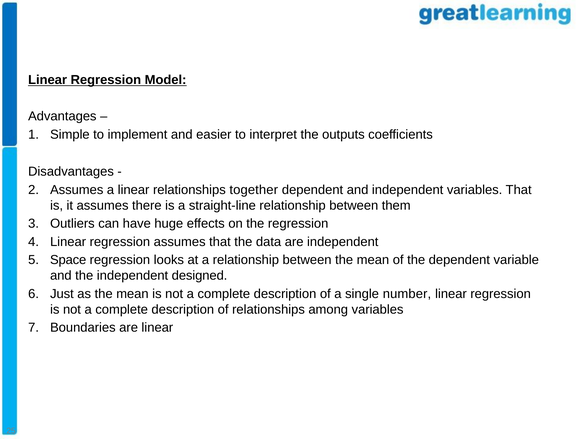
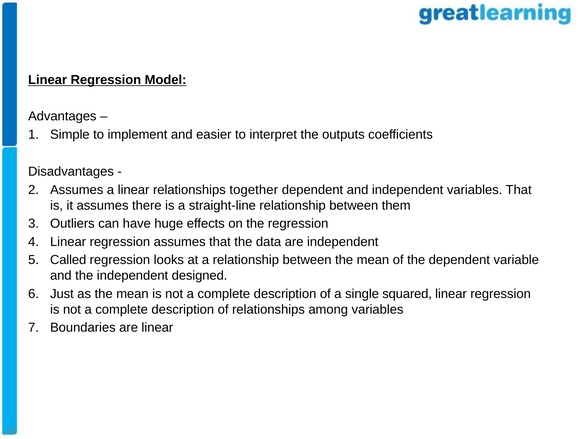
Space: Space -> Called (68, 260)
number: number -> squared (407, 294)
